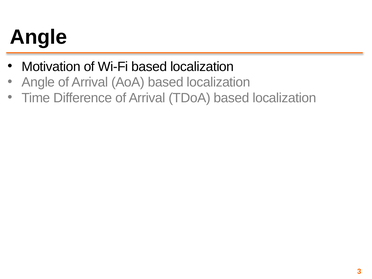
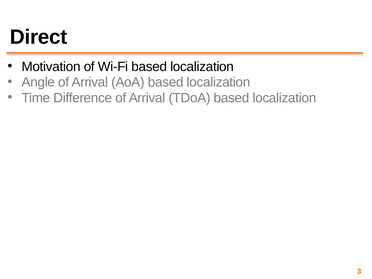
Angle: Angle -> Direct (39, 37)
